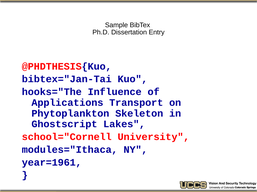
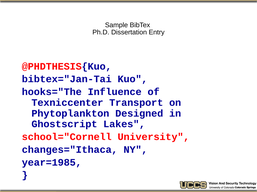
Applications: Applications -> Texniccenter (67, 103)
Skeleton: Skeleton -> Designed (139, 114)
modules="Ithaca: modules="Ithaca -> changes="Ithaca (70, 150)
year=1961: year=1961 -> year=1985 (52, 163)
